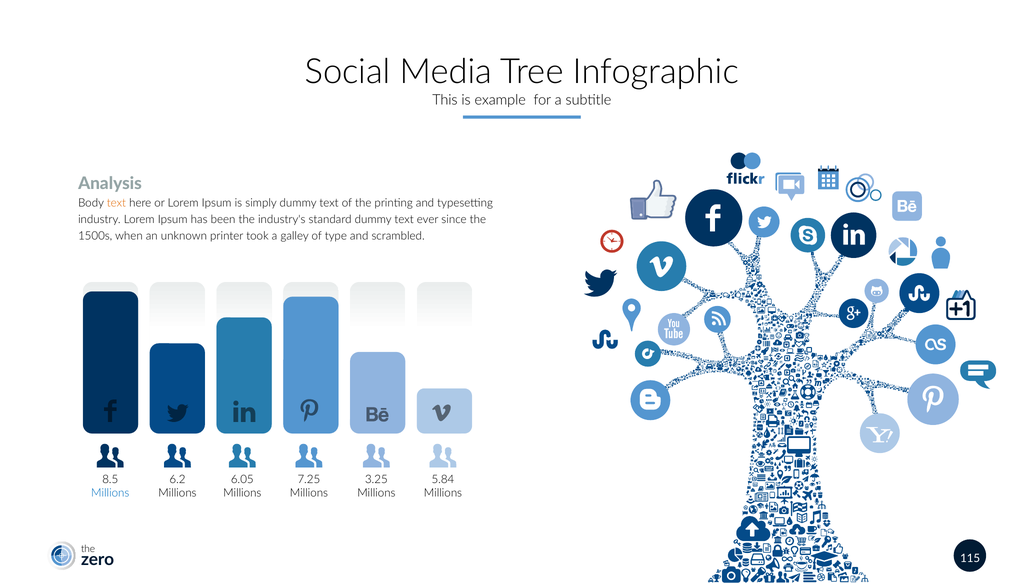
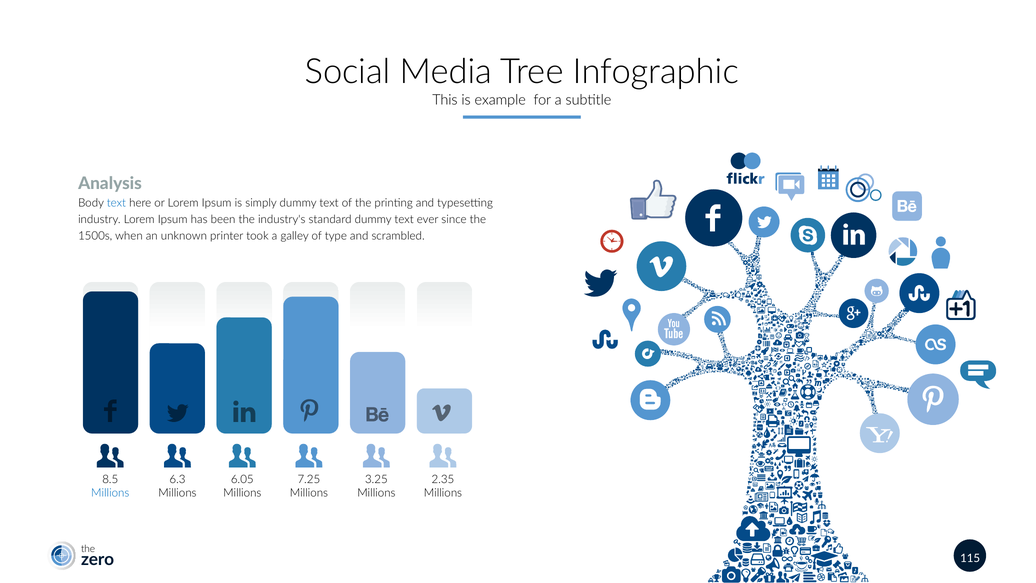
text colour: orange -> blue (116, 203)
6.2: 6.2 -> 6.3 (177, 479)
5.84: 5.84 -> 2.35 (443, 479)
